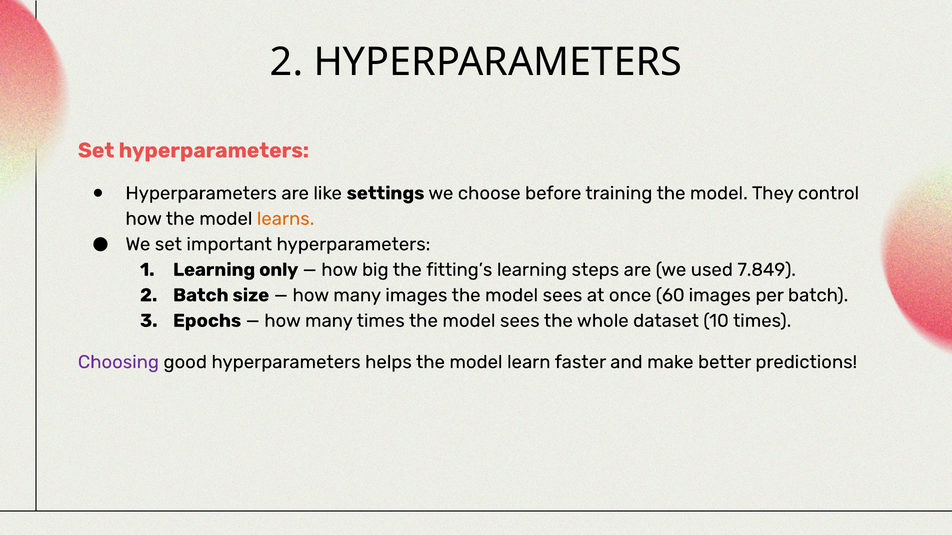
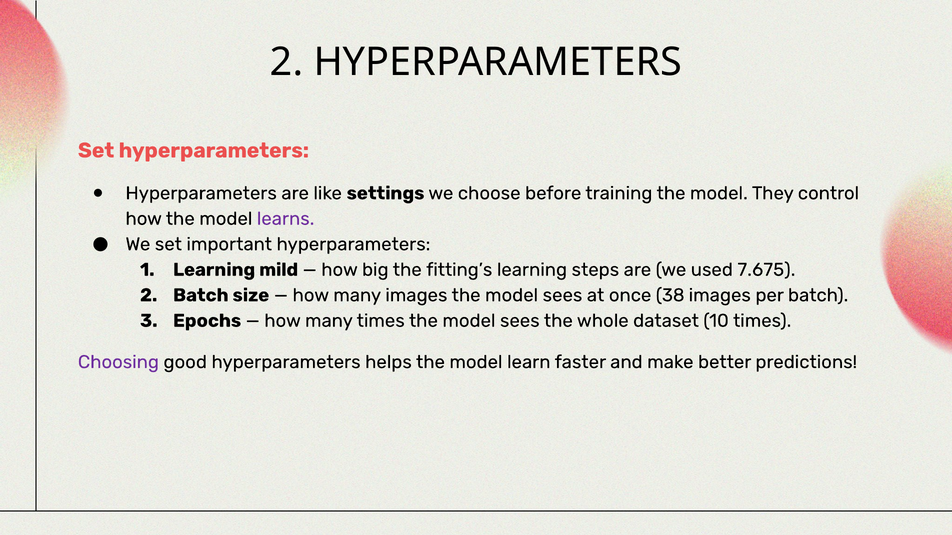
learns colour: orange -> purple (286, 219)
only: only -> mild (279, 270)
7.849: 7.849 -> 7.675 (767, 270)
60: 60 -> 38 (670, 295)
